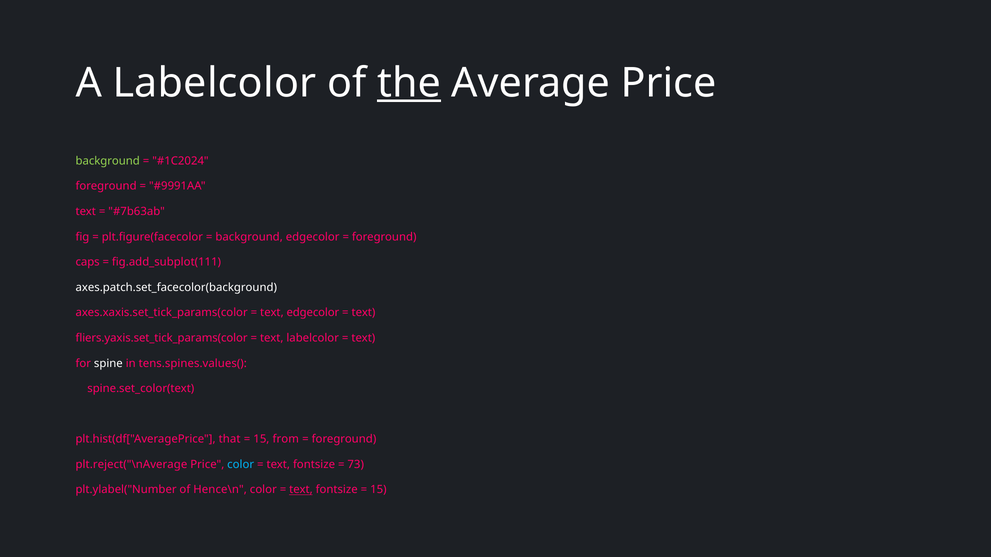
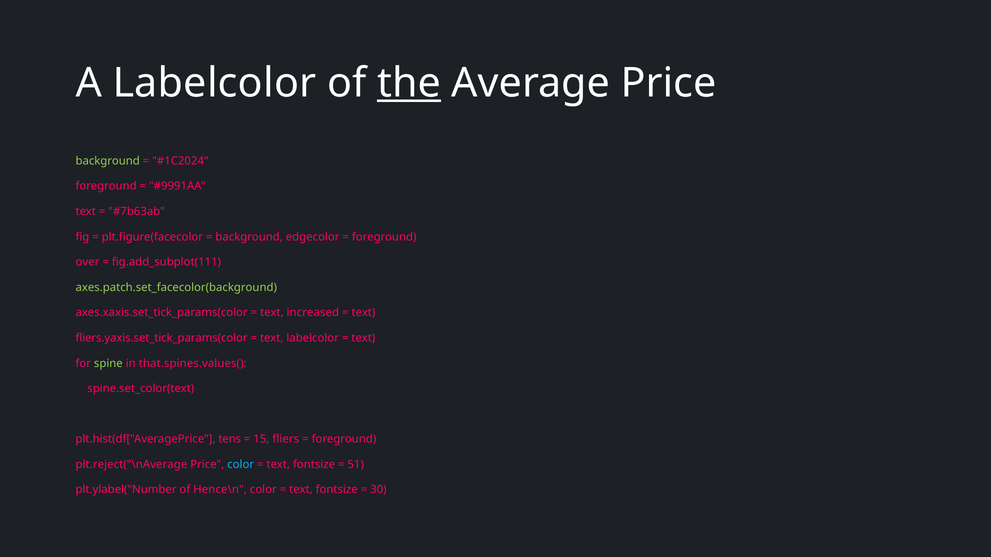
caps: caps -> over (88, 262)
axes.patch.set_facecolor(background colour: white -> light green (176, 288)
text edgecolor: edgecolor -> increased (313, 313)
spine colour: white -> light green (108, 364)
tens.spines.values(: tens.spines.values( -> that.spines.values( (193, 364)
that: that -> tens (230, 439)
from: from -> fliers (286, 439)
73: 73 -> 51 (356, 465)
text underline: present -> none (301, 490)
15: 15 -> 30 (378, 490)
